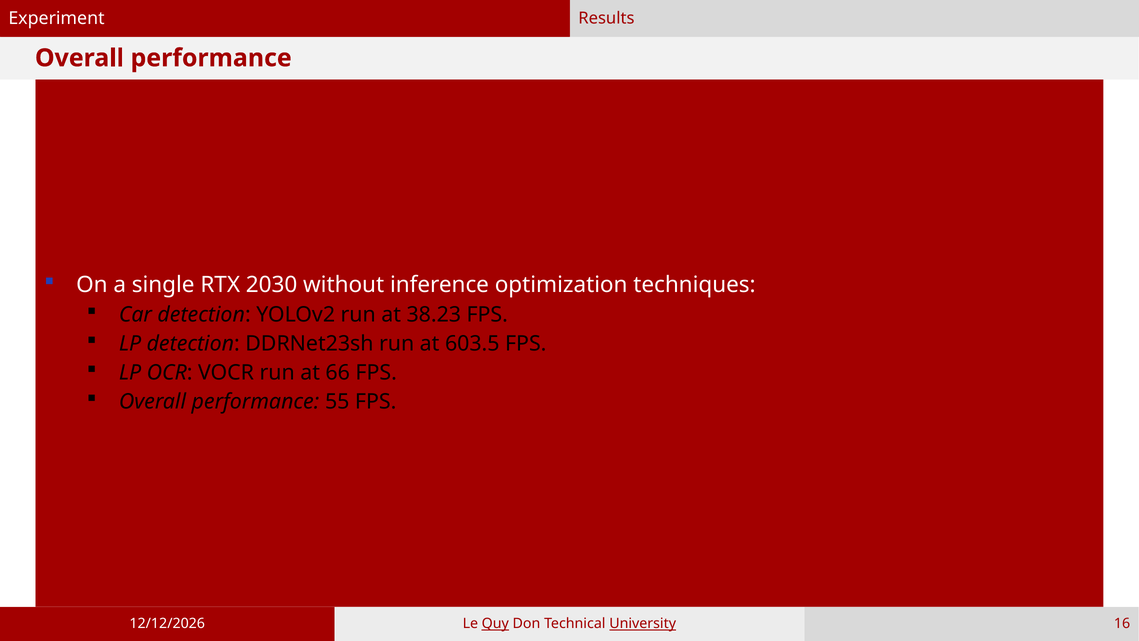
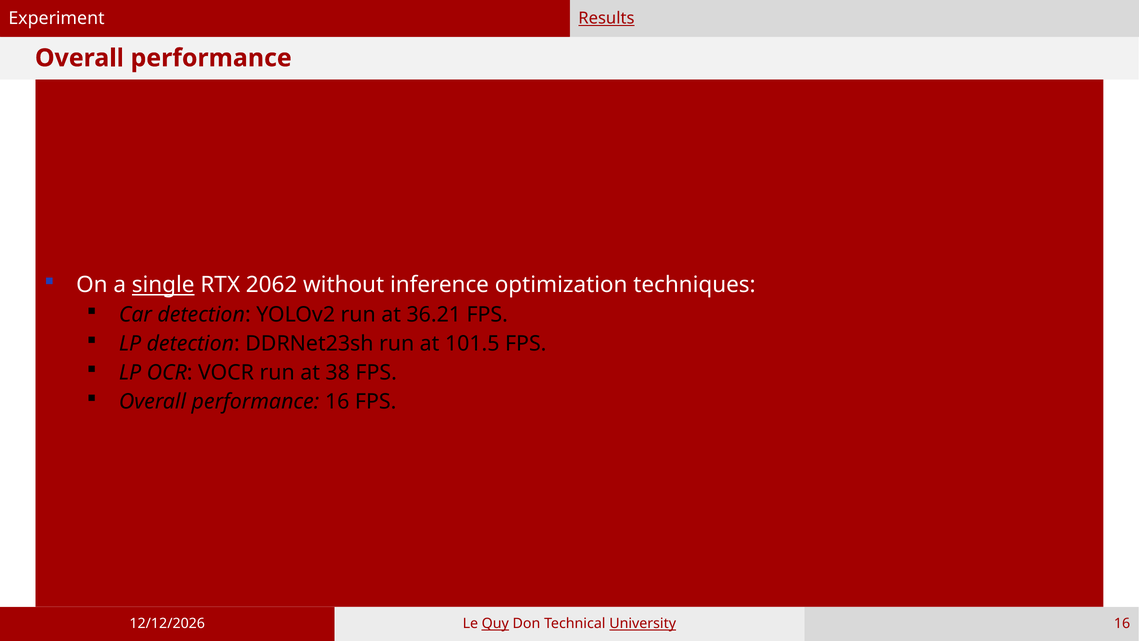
Results underline: none -> present (606, 18)
single underline: none -> present (163, 285)
2030: 2030 -> 2062 (272, 285)
38.23: 38.23 -> 36.21 (434, 315)
603.5: 603.5 -> 101.5 (472, 344)
66: 66 -> 38 (338, 373)
performance 55: 55 -> 16 (337, 402)
